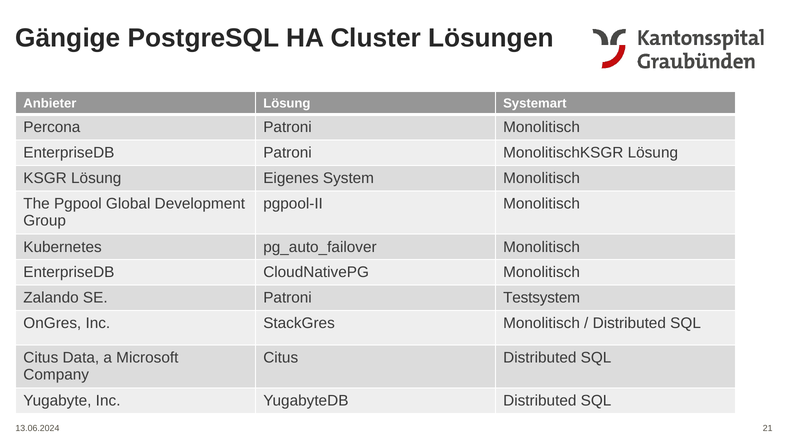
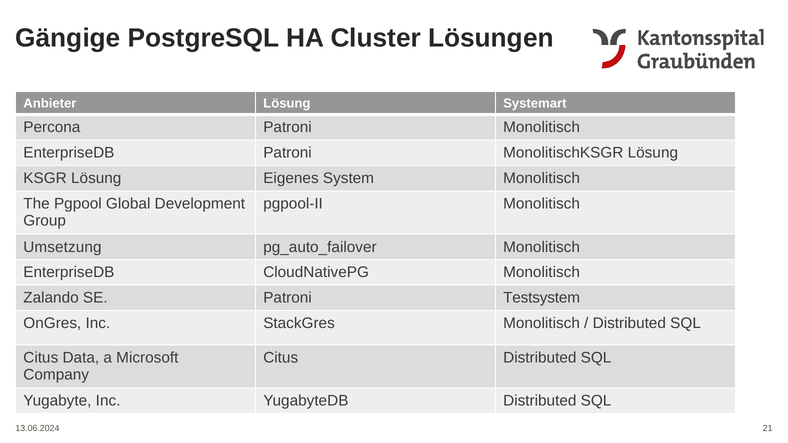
Kubernetes: Kubernetes -> Umsetzung (62, 247)
